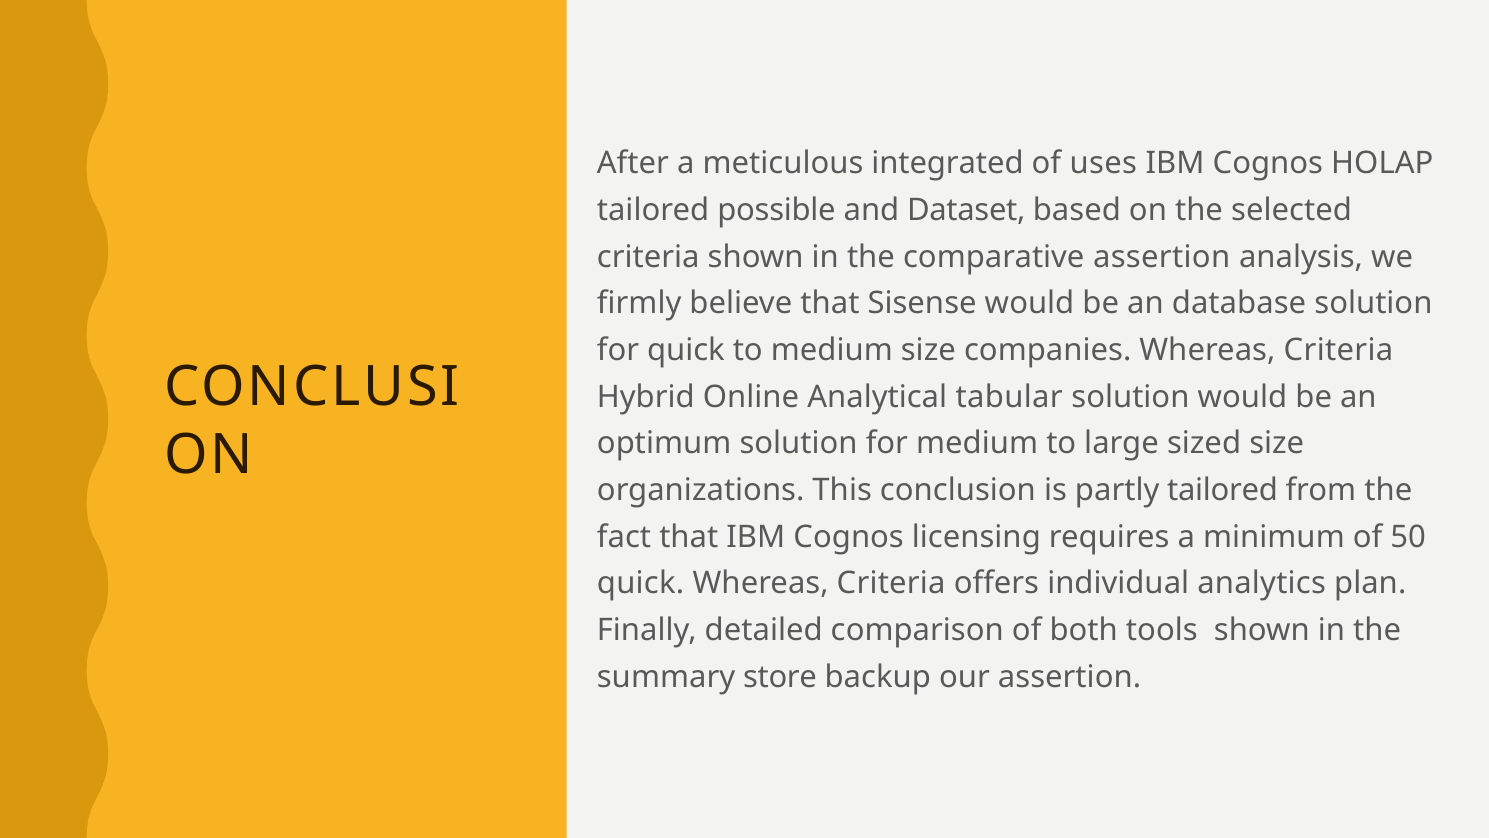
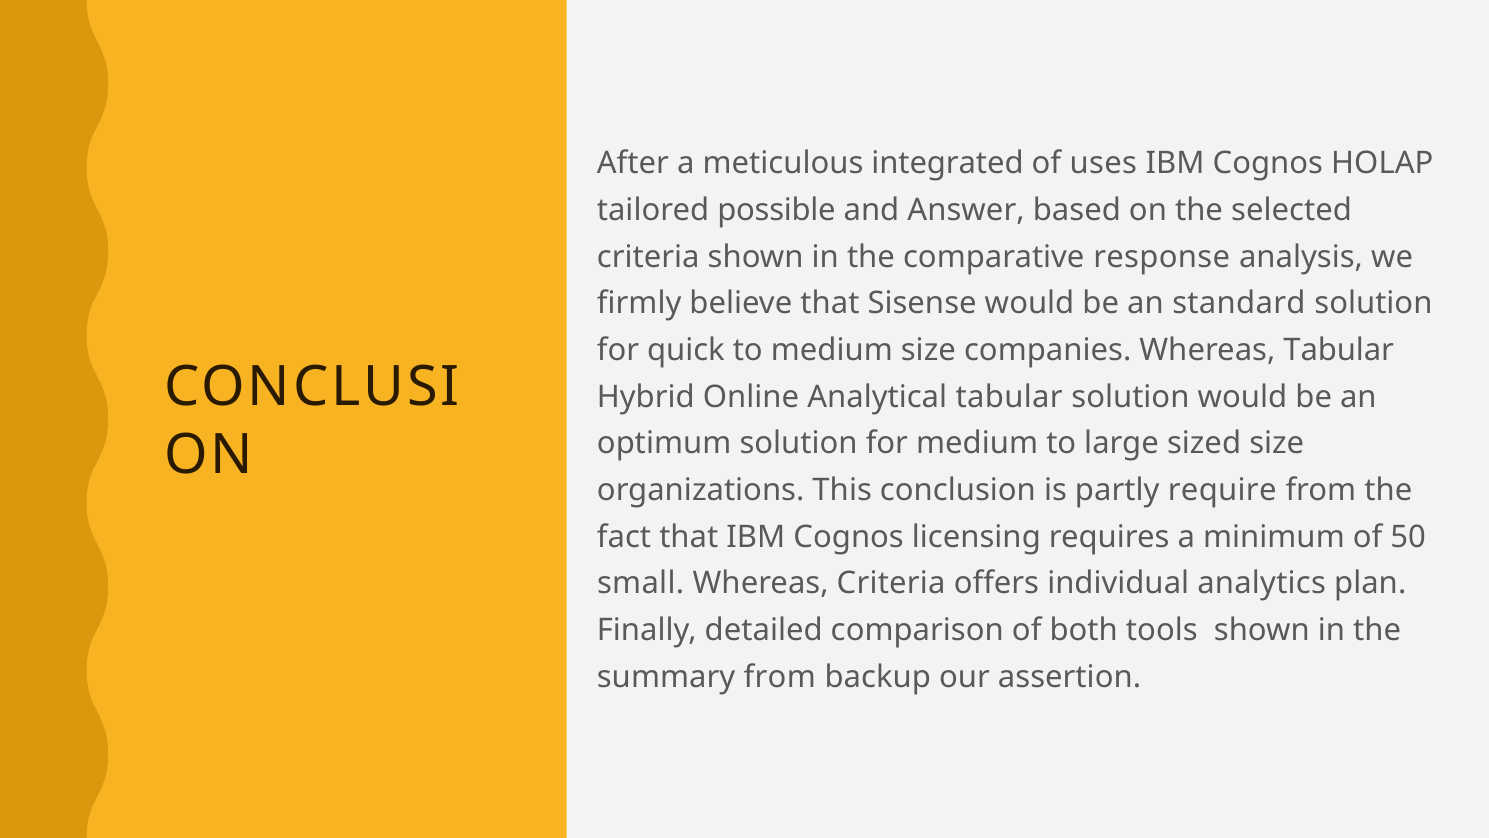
Dataset: Dataset -> Answer (966, 210)
comparative assertion: assertion -> response (1162, 257)
database: database -> standard (1239, 304)
companies Whereas Criteria: Criteria -> Tabular (1339, 350)
partly tailored: tailored -> require (1222, 490)
quick: quick -> small (641, 583)
summary store: store -> from (780, 677)
